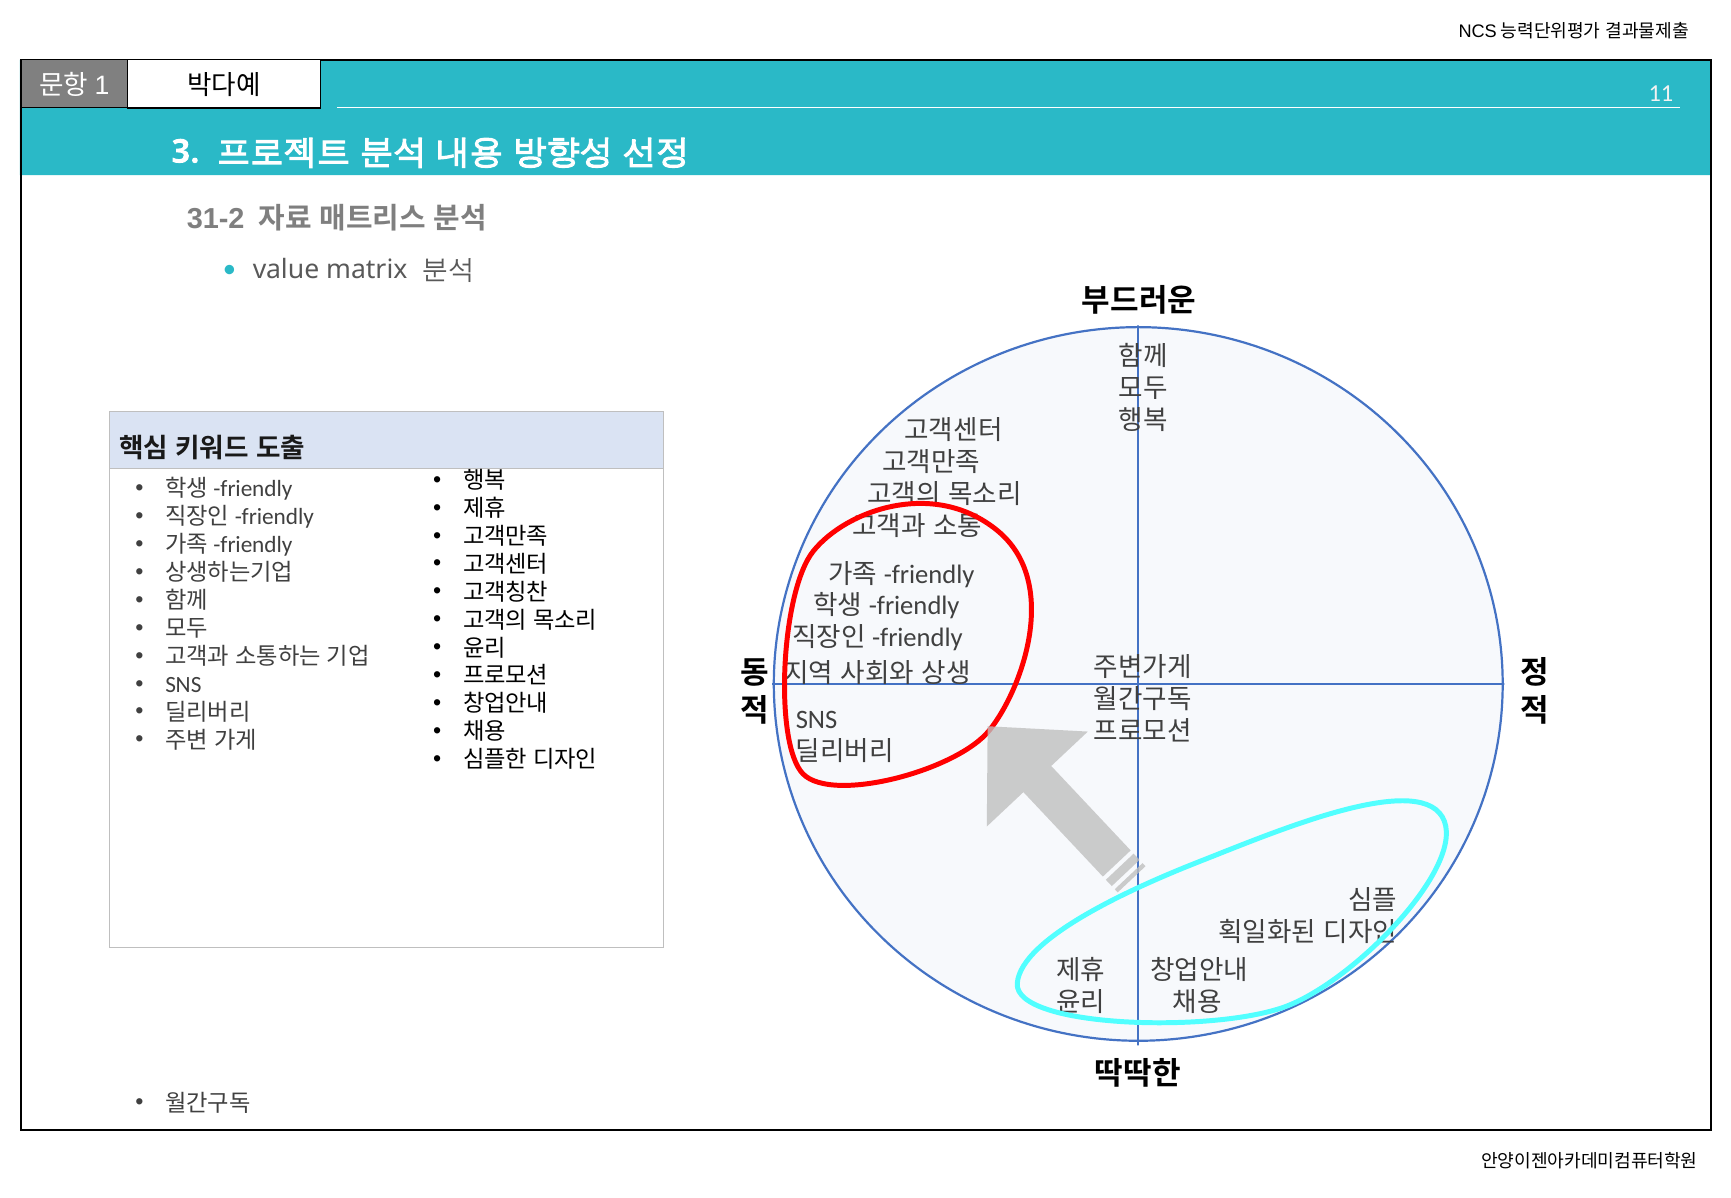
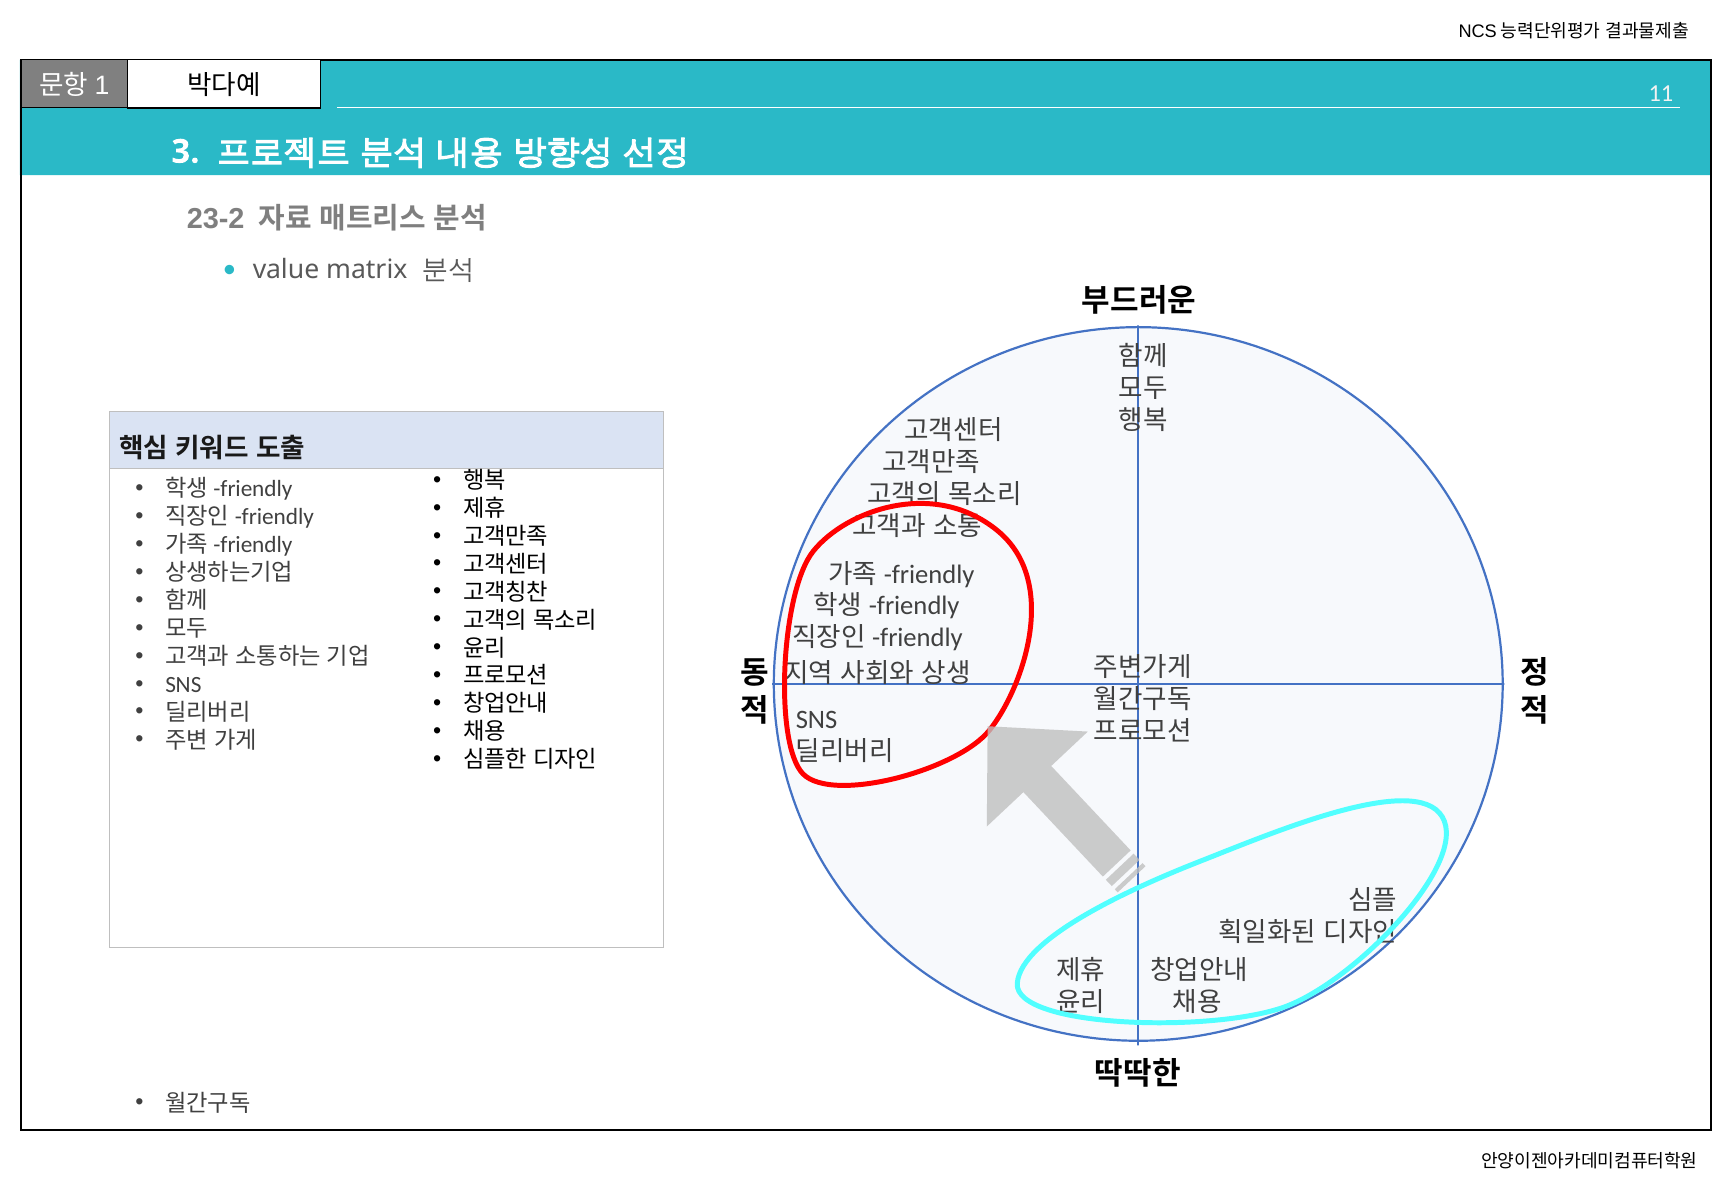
31-2: 31-2 -> 23-2 (216, 219)
